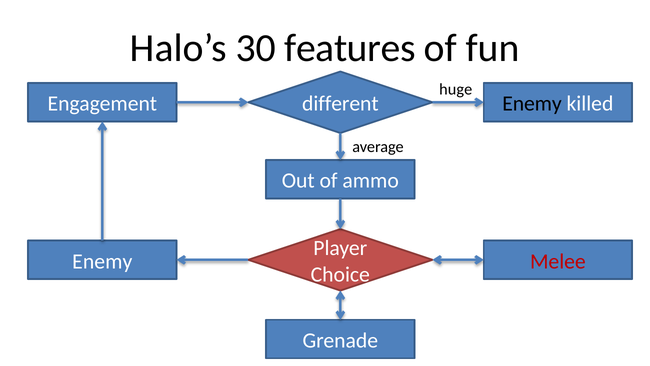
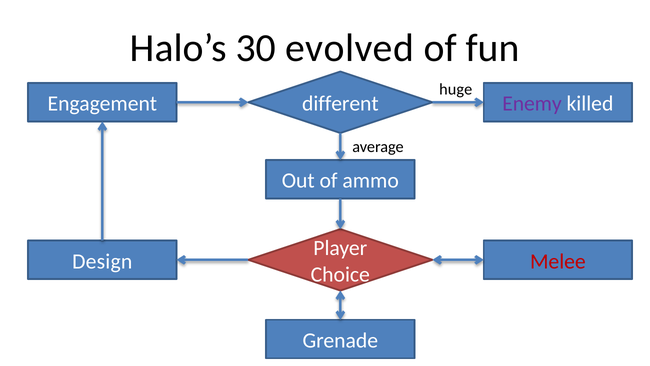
features: features -> evolved (350, 48)
Enemy colour: black -> purple (532, 104)
Enemy: Enemy -> Design (102, 261)
